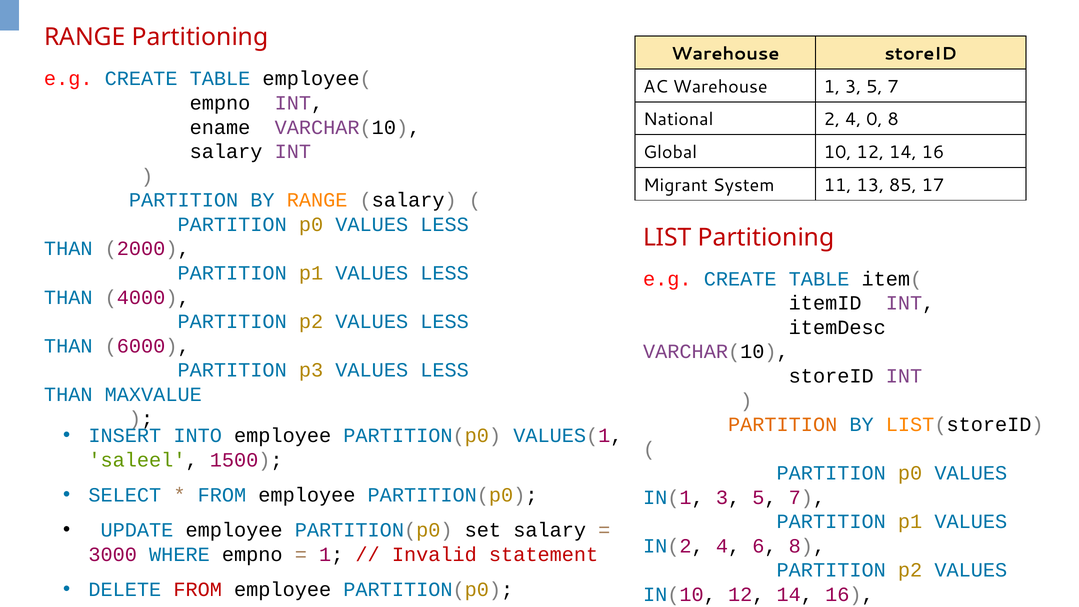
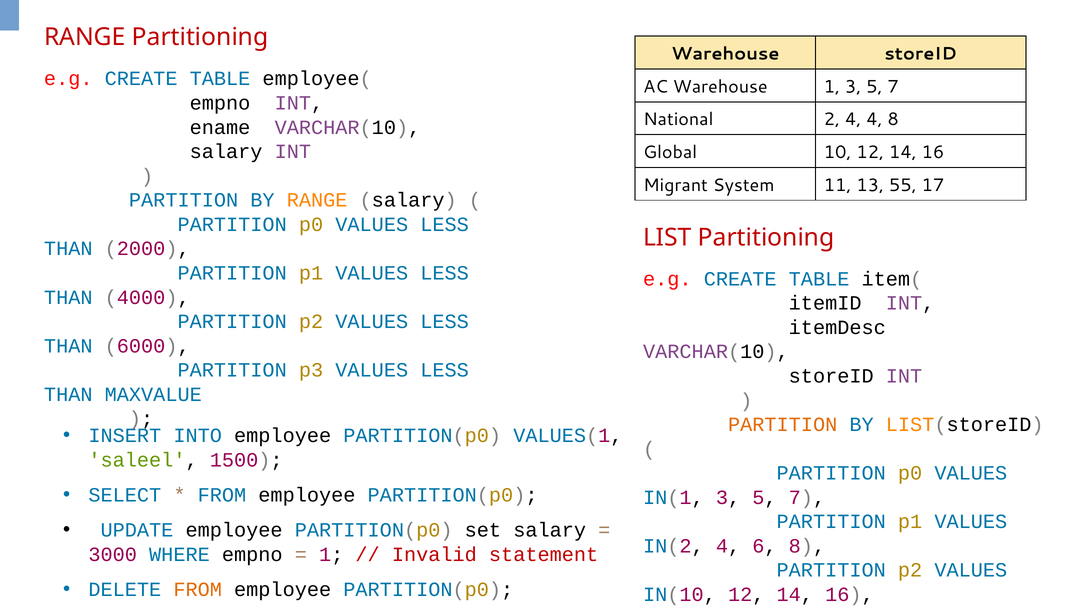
4 0: 0 -> 4 (874, 119)
85: 85 -> 55 (903, 185)
FROM colour: red -> orange (198, 589)
